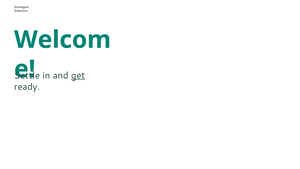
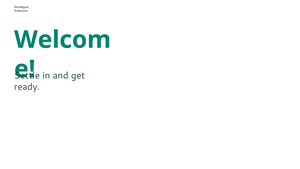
get underline: present -> none (78, 75)
